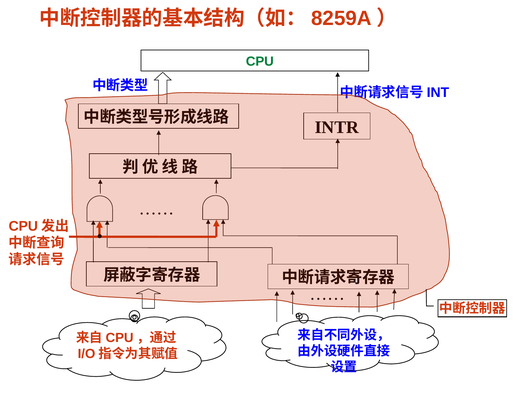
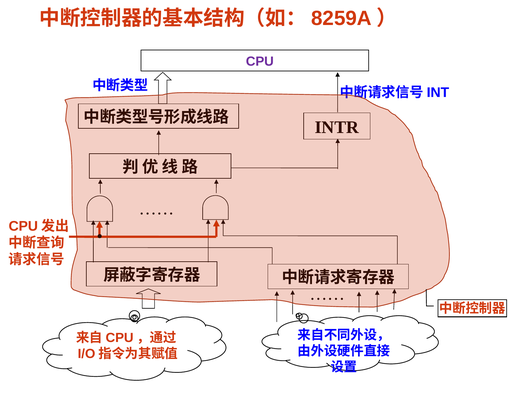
CPU colour: green -> purple (260, 61)
